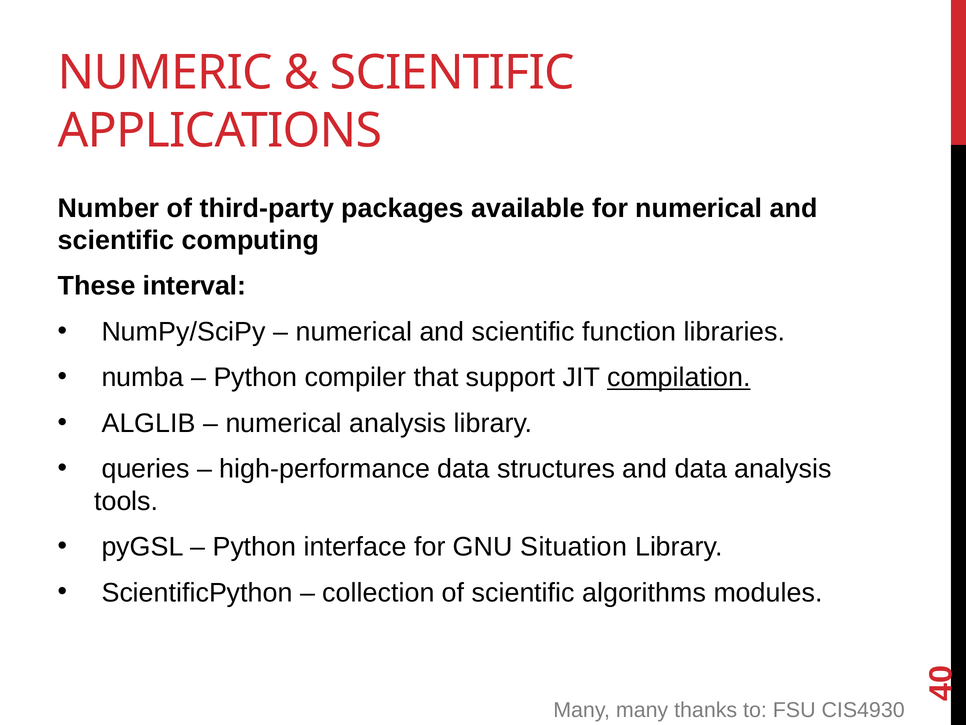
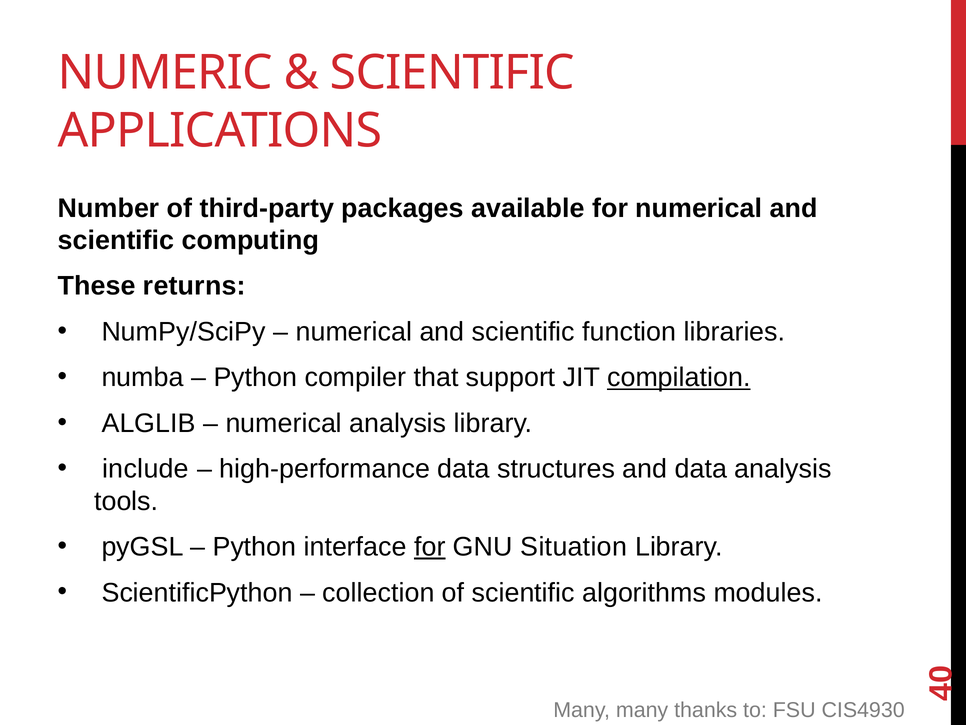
interval: interval -> returns (194, 286)
queries: queries -> include (145, 469)
for underline: none -> present (430, 547)
